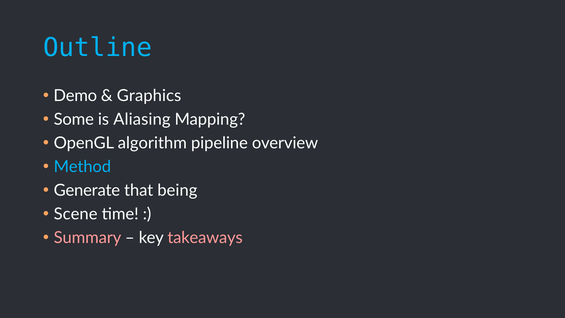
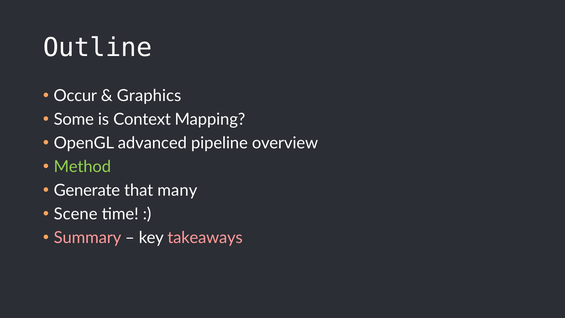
Outline colour: light blue -> white (98, 47)
Demo: Demo -> Occur (75, 96)
Aliasing: Aliasing -> Context (142, 119)
algorithm: algorithm -> advanced (152, 143)
Method colour: light blue -> light green (82, 167)
being: being -> many (177, 190)
